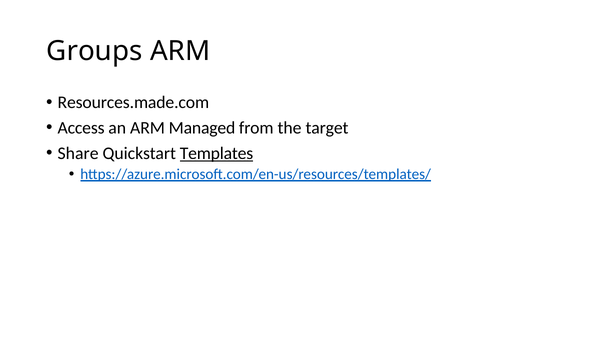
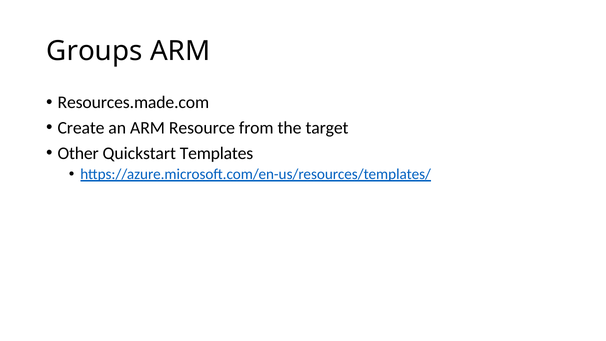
Access: Access -> Create (81, 128)
Managed: Managed -> Resource (202, 128)
Share: Share -> Other (78, 153)
Templates underline: present -> none (217, 153)
